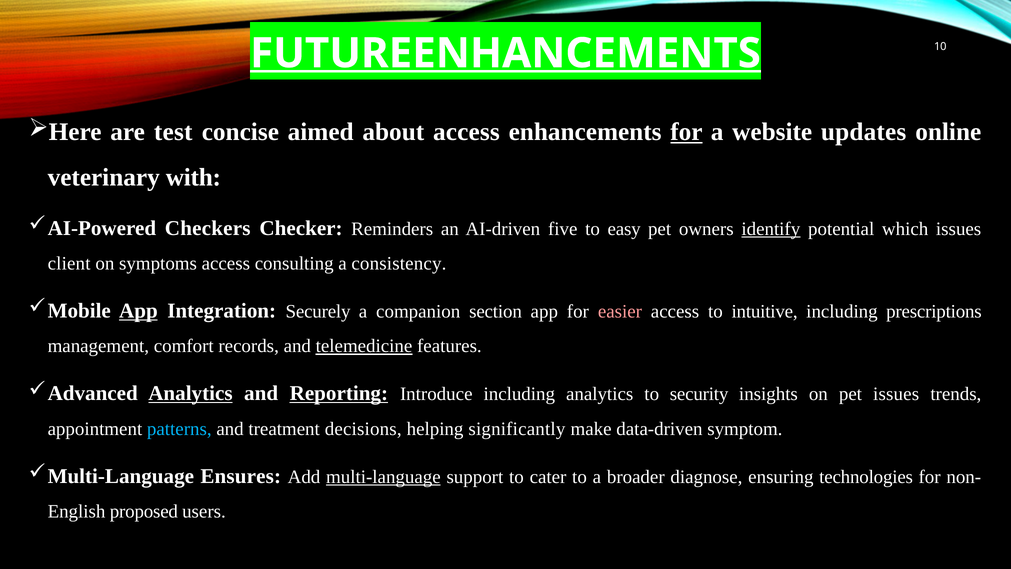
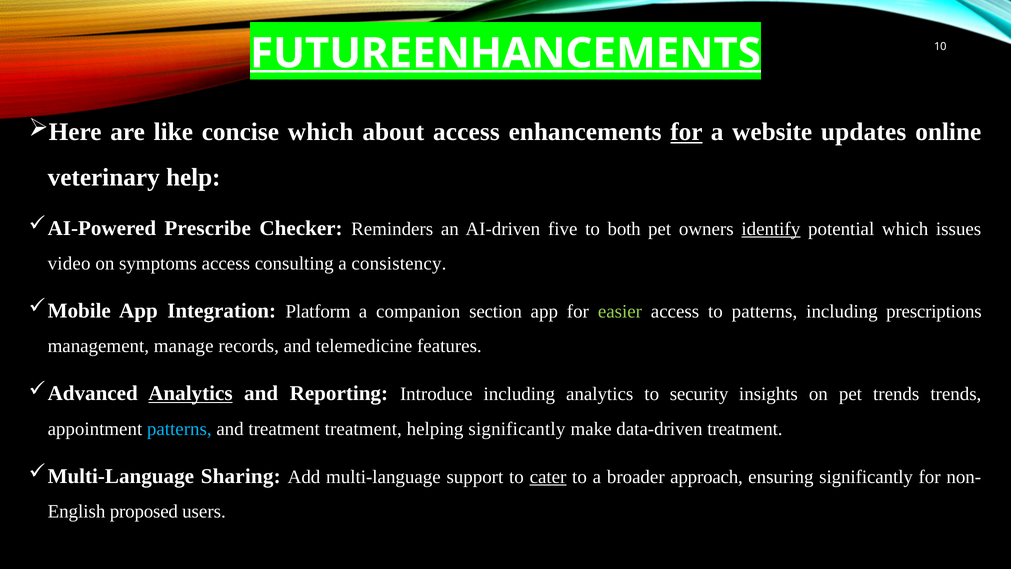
test: test -> like (173, 132)
concise aimed: aimed -> which (321, 132)
with: with -> help (193, 177)
Checkers: Checkers -> Prescribe (208, 228)
easy: easy -> both (624, 229)
client: client -> video (69, 263)
App underline: present -> none (138, 311)
Securely: Securely -> Platform (318, 311)
easier colour: pink -> light green (620, 311)
to intuitive: intuitive -> patterns (764, 311)
comfort: comfort -> manage (184, 346)
telemedicine underline: present -> none (364, 346)
Reporting underline: present -> none (339, 393)
pet issues: issues -> trends (896, 394)
treatment decisions: decisions -> treatment (363, 429)
data-driven symptom: symptom -> treatment (745, 429)
Ensures: Ensures -> Sharing (241, 476)
multi-language underline: present -> none (383, 477)
cater underline: none -> present (548, 477)
diagnose: diagnose -> approach (707, 477)
ensuring technologies: technologies -> significantly (866, 477)
